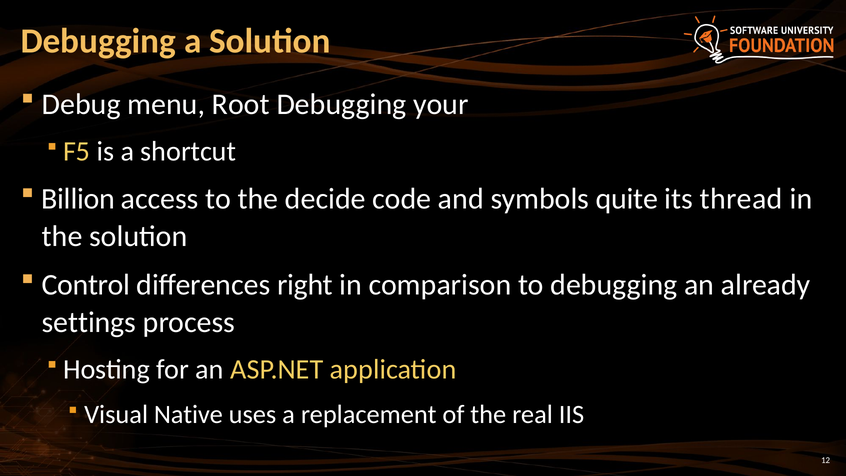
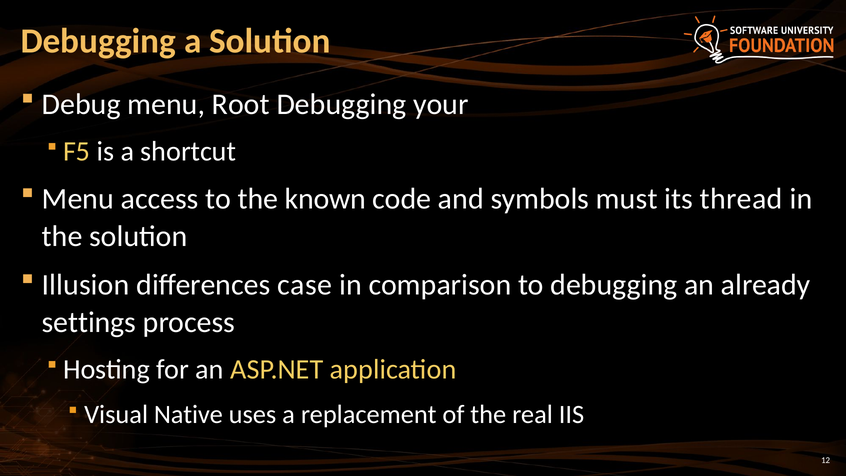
Billion: Billion -> Menu (78, 199)
decide: decide -> known (325, 199)
quite: quite -> must (627, 199)
Control: Control -> Illusion (86, 285)
right: right -> case (305, 285)
